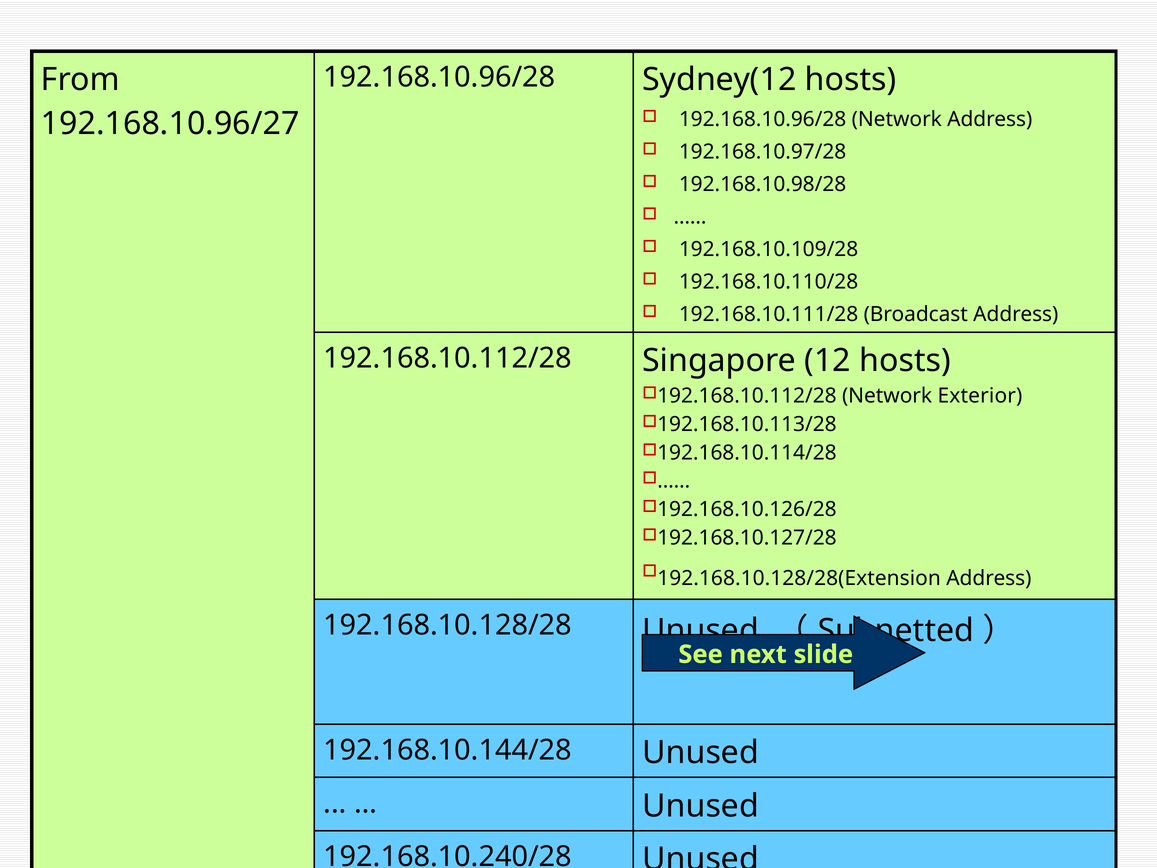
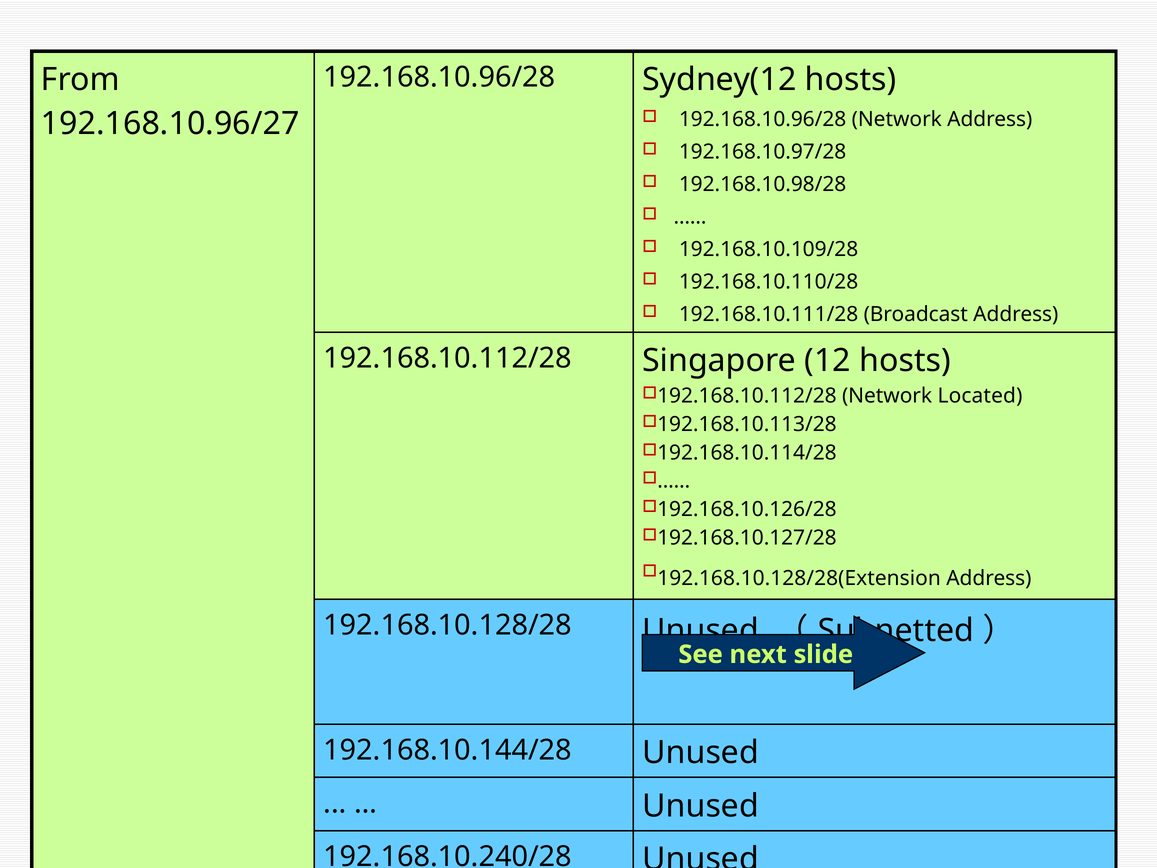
Exterior: Exterior -> Located (980, 396)
